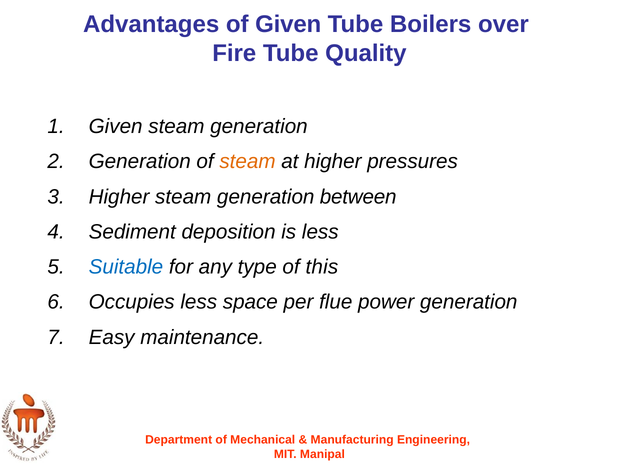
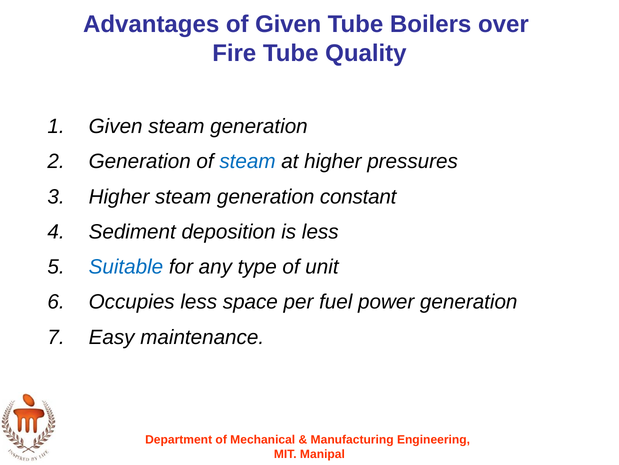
steam colour: orange -> blue (247, 161)
between: between -> constant (358, 196)
this: this -> unit (322, 267)
flue: flue -> fuel (336, 302)
